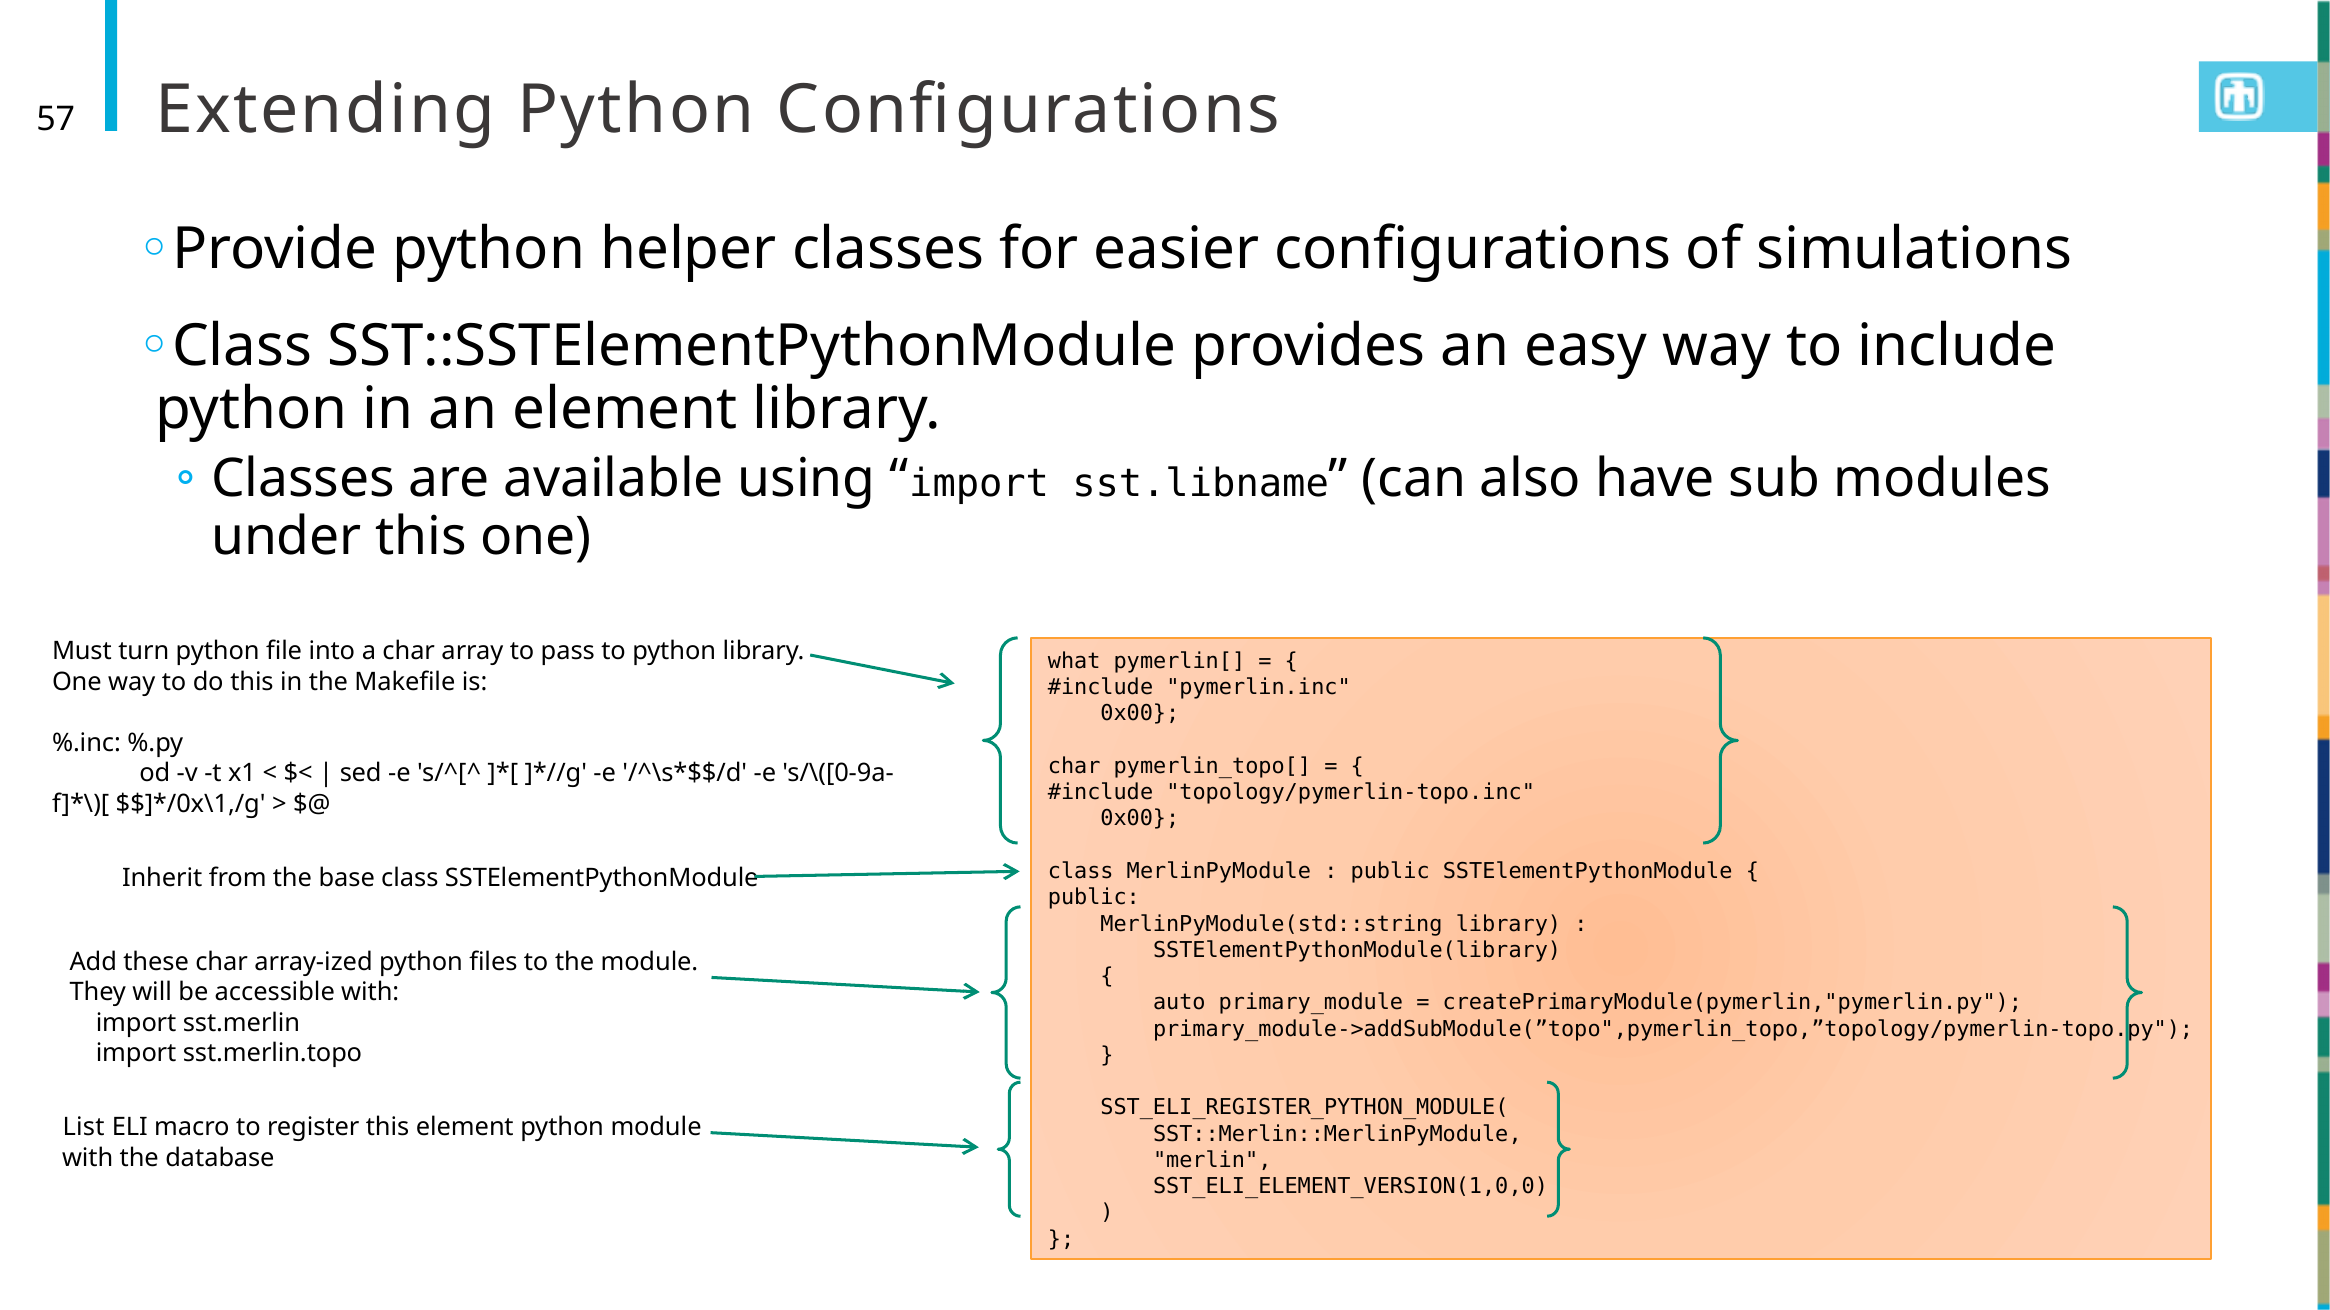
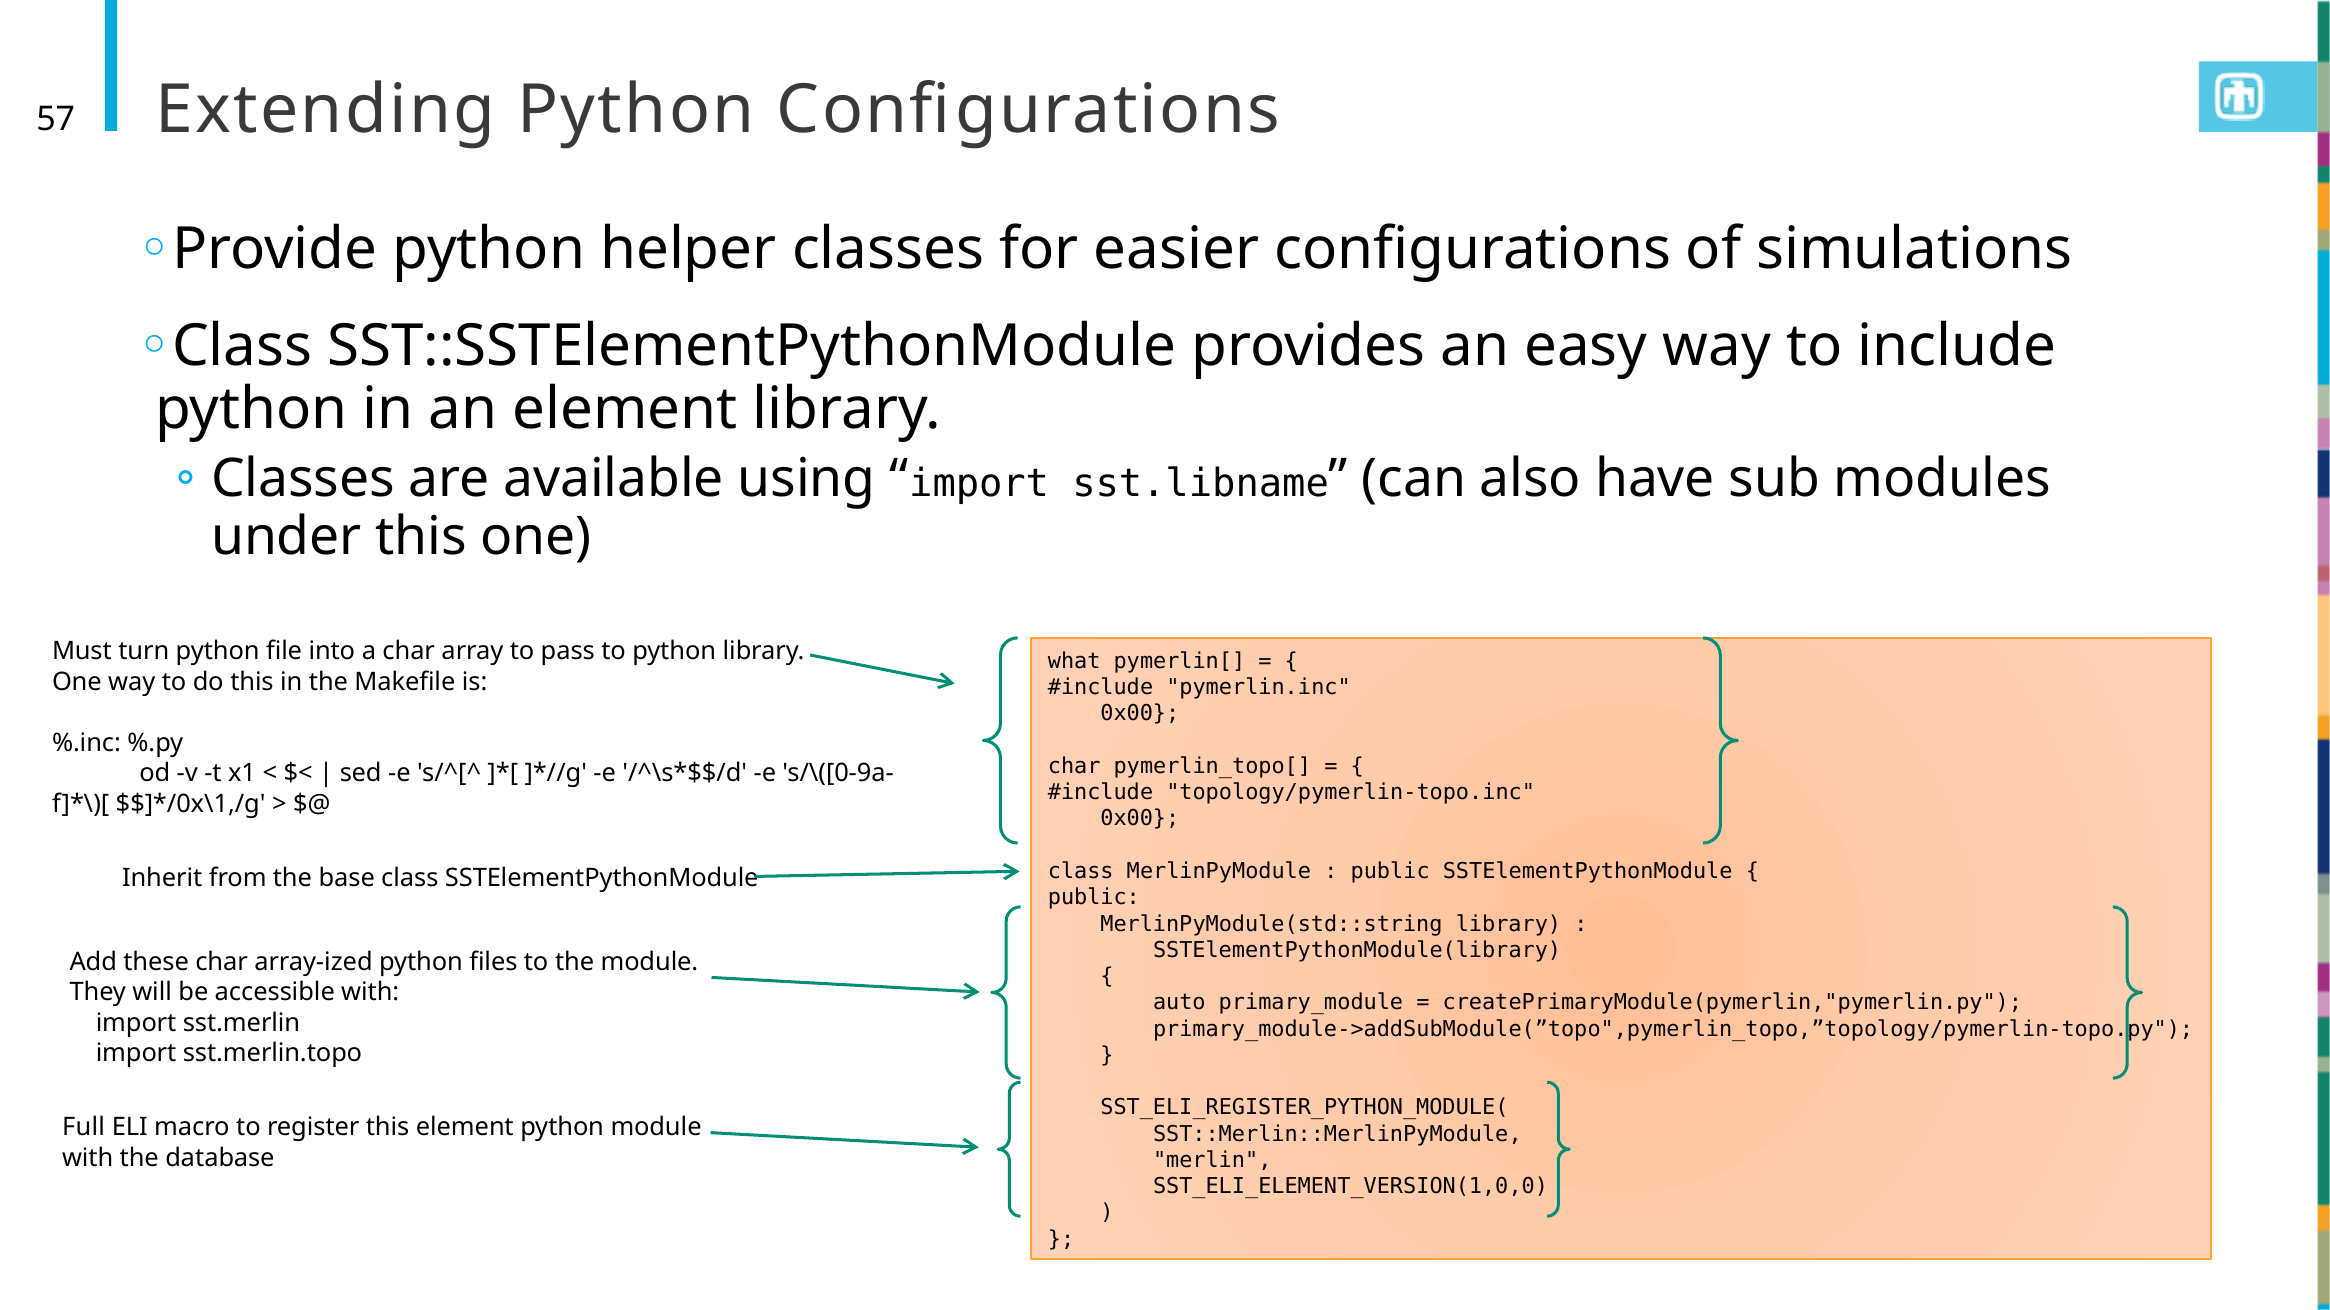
List: List -> Full (84, 1128)
